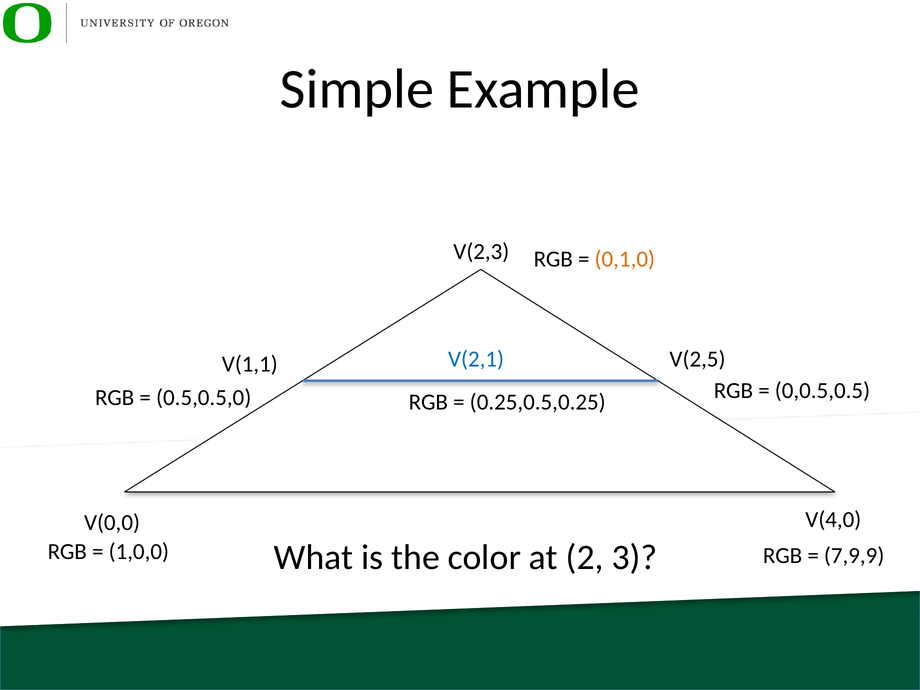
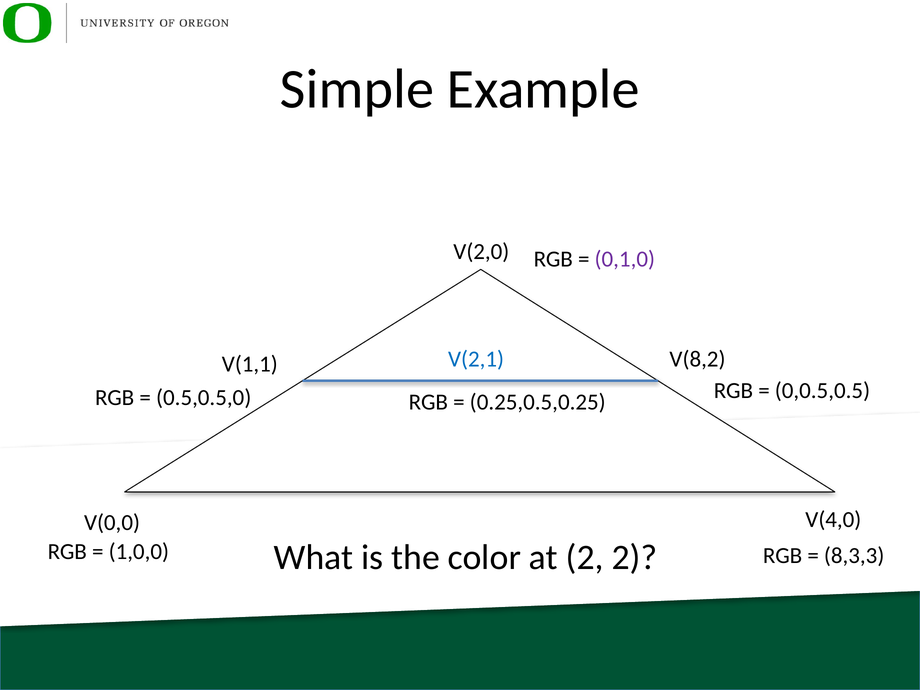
V(2,3: V(2,3 -> V(2,0 (481, 252)
0,1,0 colour: orange -> purple (625, 259)
V(2,5: V(2,5 -> V(8,2 (697, 359)
2 3: 3 -> 2 (635, 558)
7,9,9: 7,9,9 -> 8,3,3 (854, 556)
